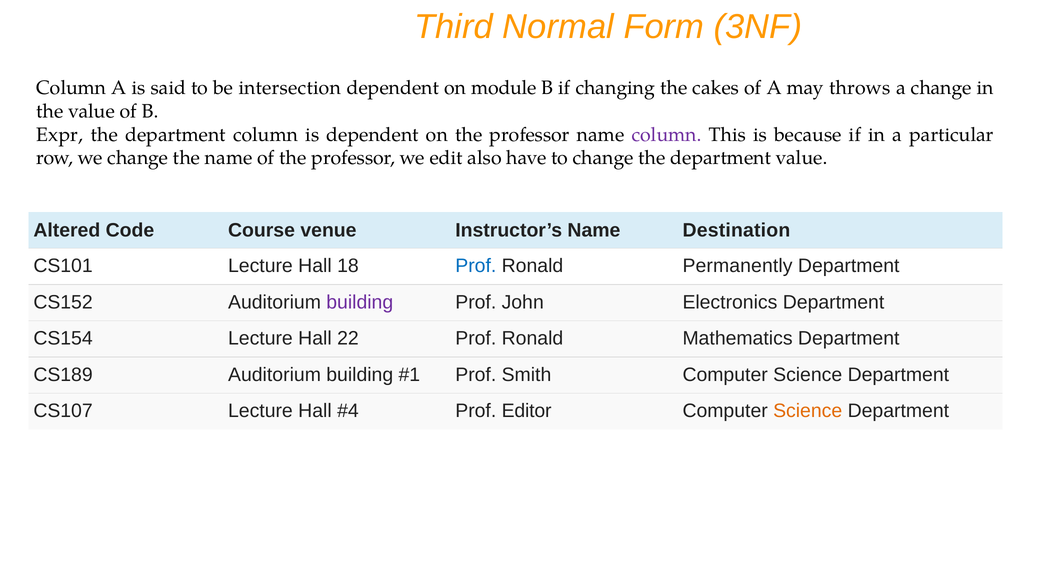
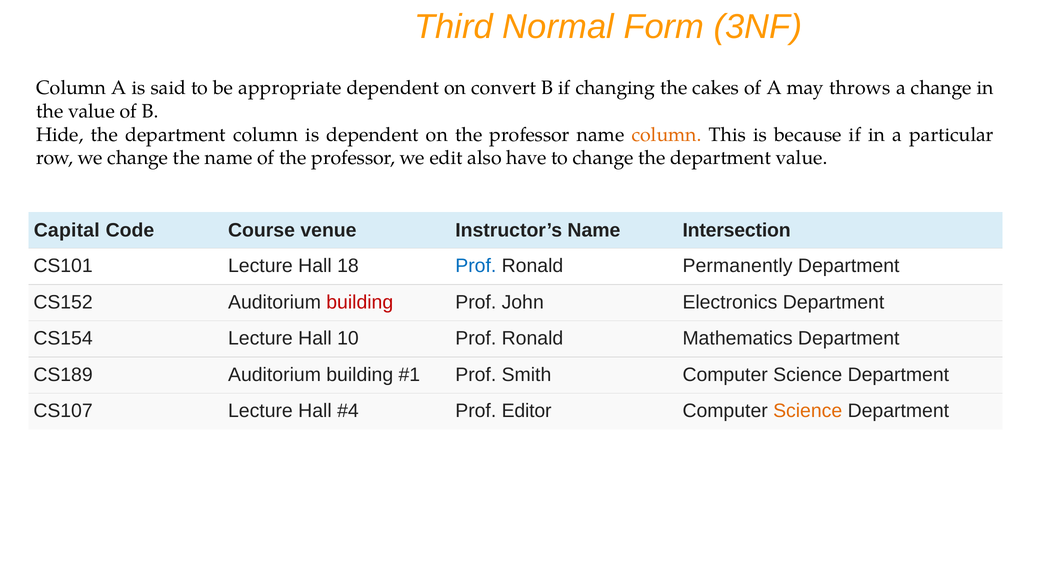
intersection: intersection -> appropriate (290, 88)
module: module -> convert (504, 88)
Expr: Expr -> Hide (60, 135)
column colour: purple -> orange (667, 135)
Altered: Altered -> Capital (67, 231)
Destination: Destination -> Intersection (737, 231)
building colour: purple -> red (360, 302)
22: 22 -> 10 (348, 339)
